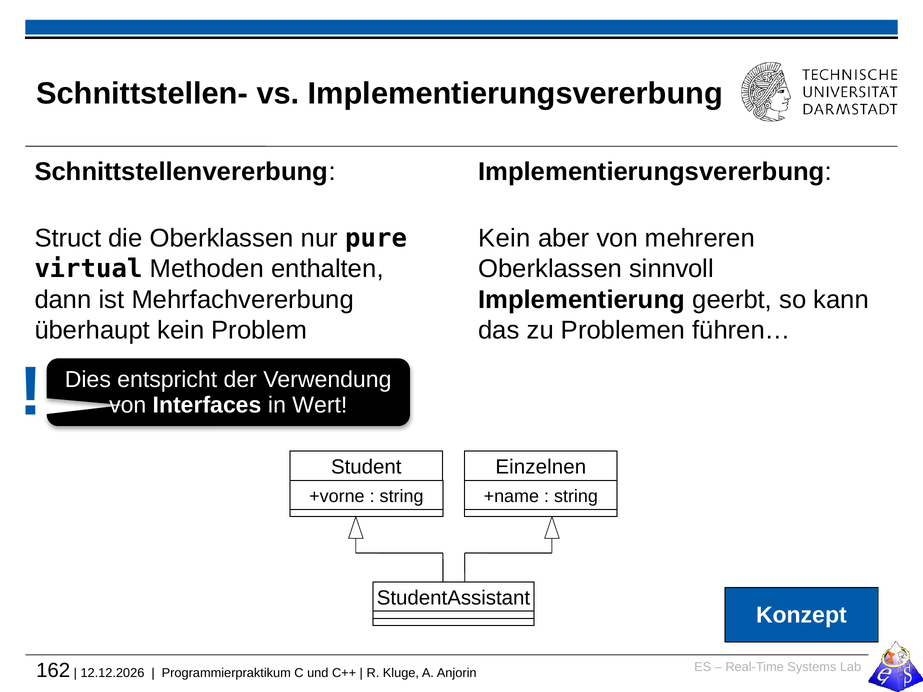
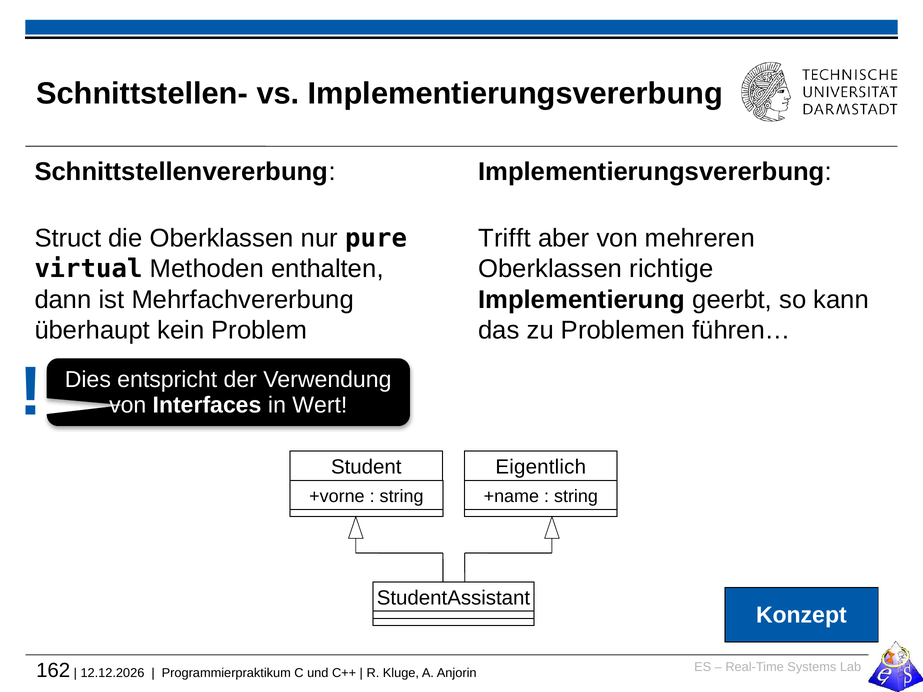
Kein: Kein -> Trifft (504, 238)
sinnvoll: sinnvoll -> richtige (671, 269)
Einzelnen: Einzelnen -> Eigentlich (541, 467)
